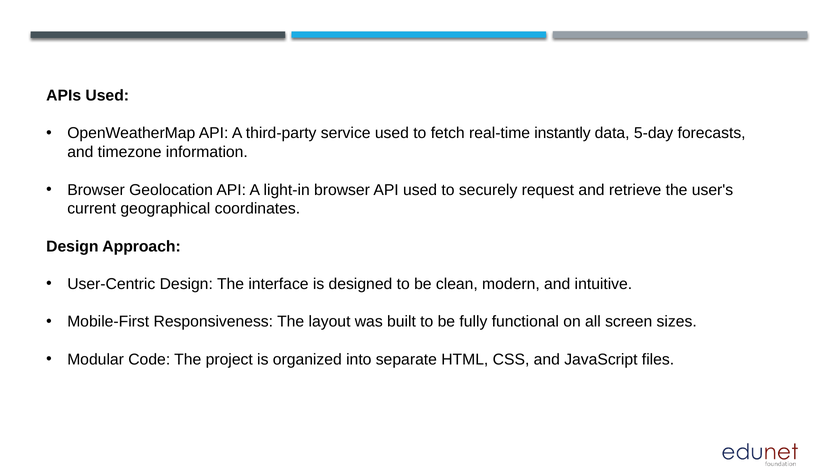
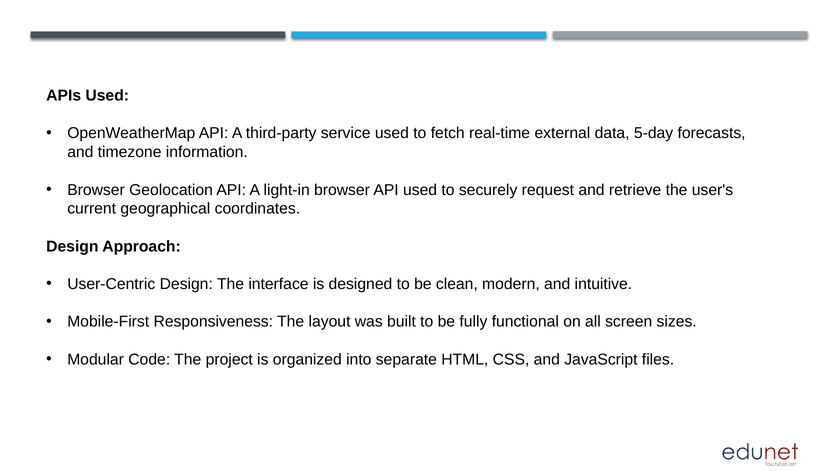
instantly: instantly -> external (562, 133)
